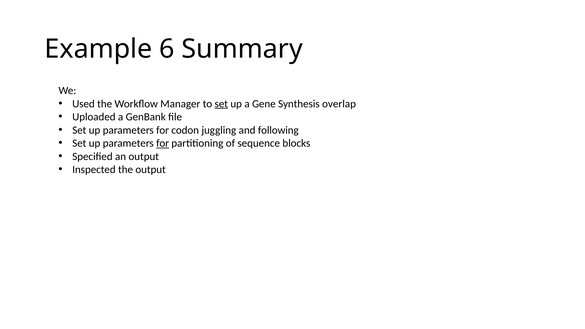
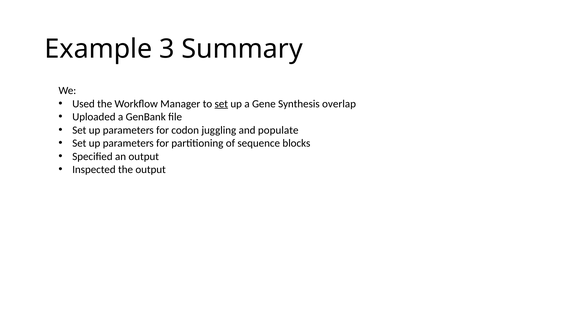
6: 6 -> 3 (167, 49)
following: following -> populate (278, 130)
for underline: present -> none (163, 143)
